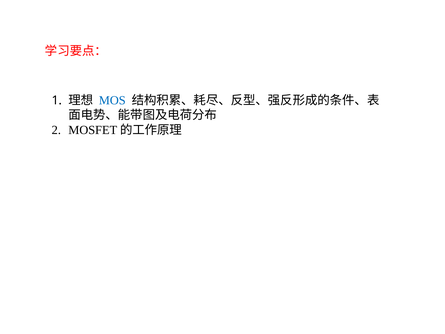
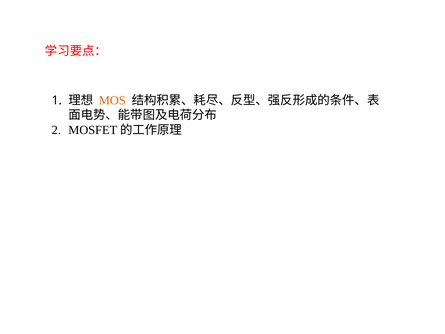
MOS colour: blue -> orange (112, 100)
